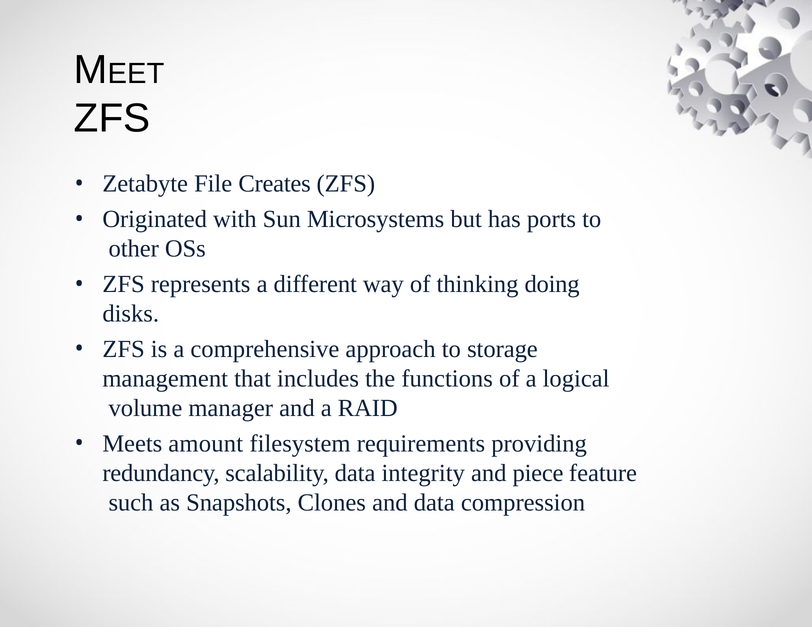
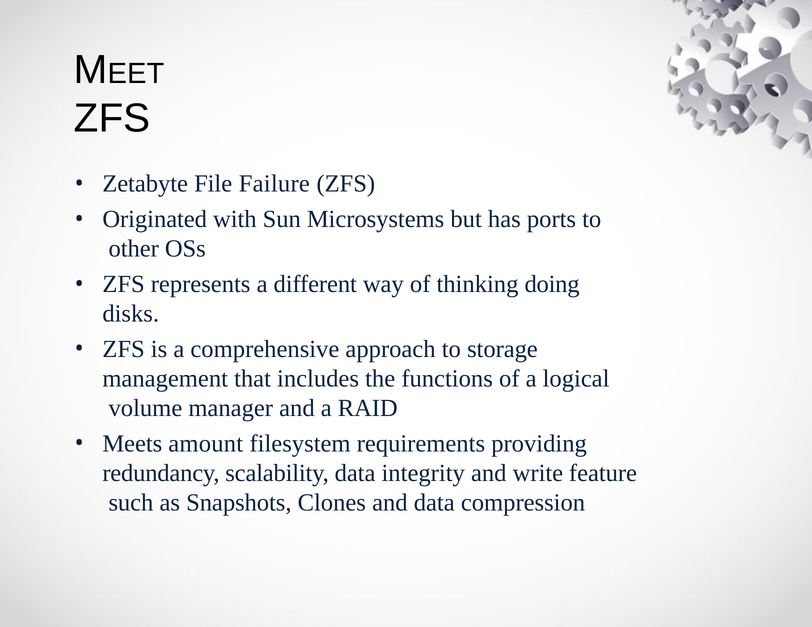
Creates: Creates -> Failure (274, 184)
piece: piece -> write (538, 473)
